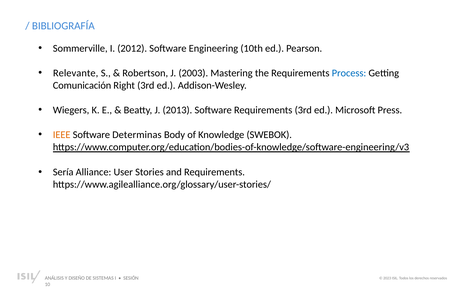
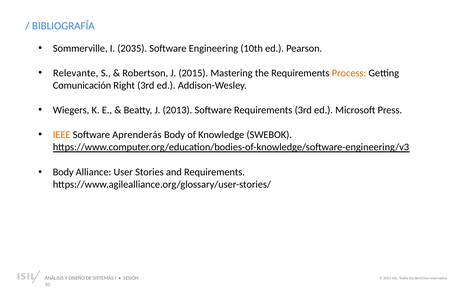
2012: 2012 -> 2035 (132, 48)
2003: 2003 -> 2015 (193, 73)
Process colour: blue -> orange (349, 73)
Determinas: Determinas -> Aprenderás (137, 135)
Sería: Sería -> Body (63, 172)
